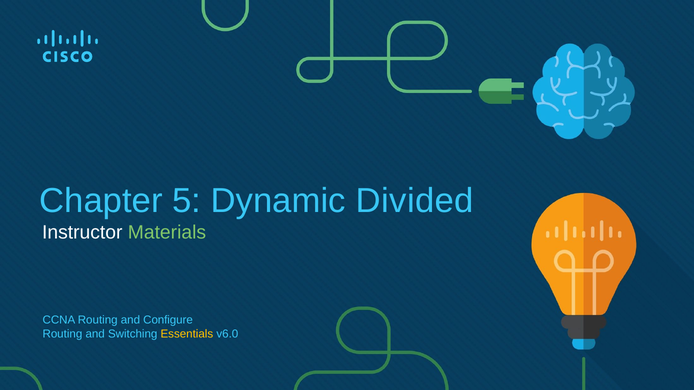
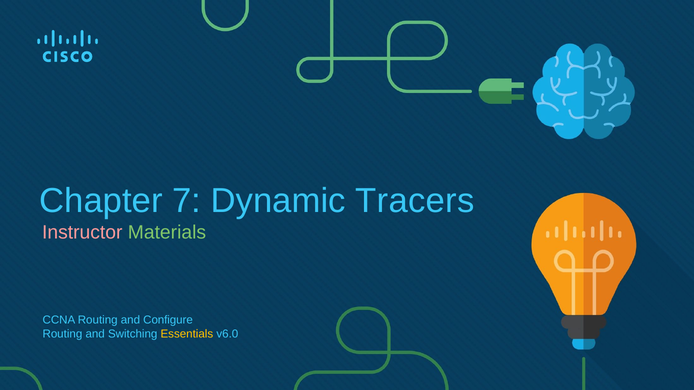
5: 5 -> 7 (187, 201)
Divided: Divided -> Tracers (415, 201)
Instructor colour: white -> pink (82, 233)
